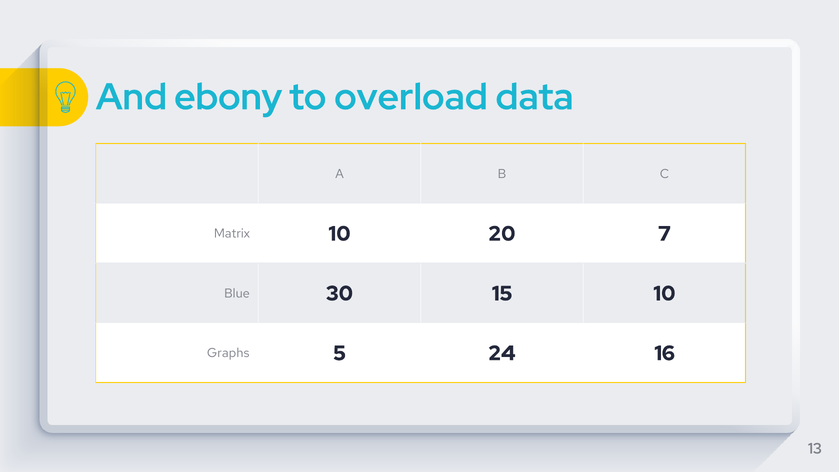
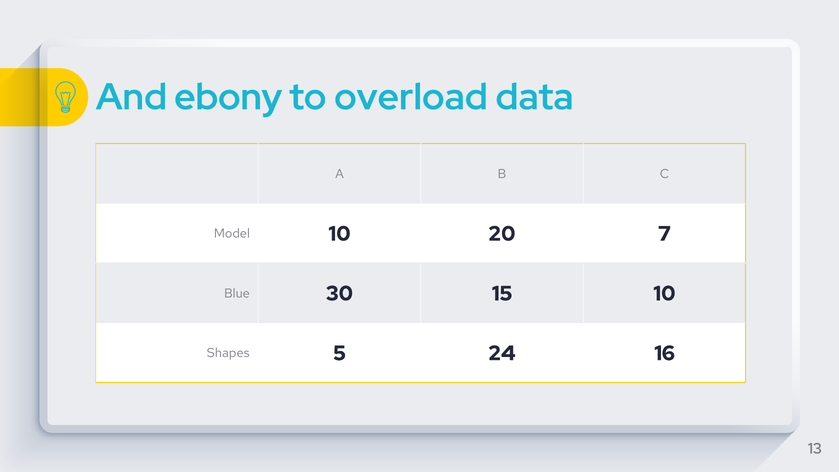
Matrix: Matrix -> Model (232, 234)
Graphs: Graphs -> Shapes (228, 353)
